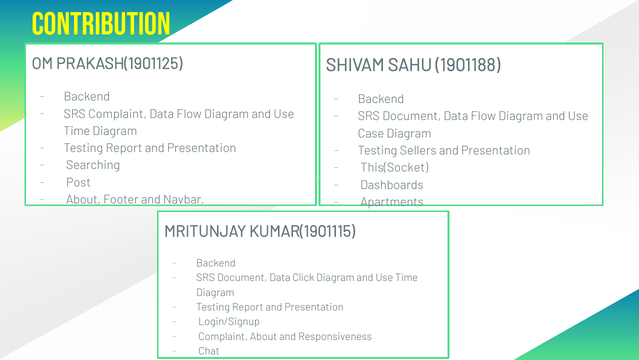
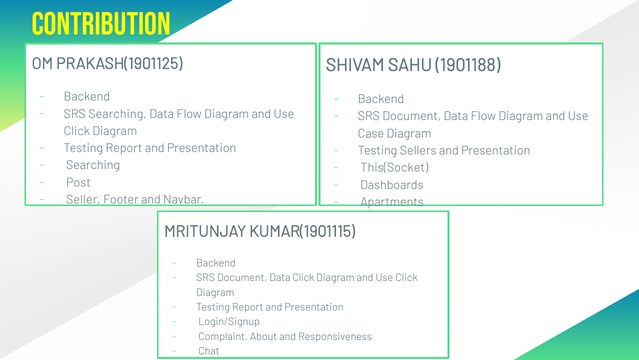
SRS Complaint: Complaint -> Searching (118, 114)
Time: Time -> Click (77, 131)
About: About -> Seller (83, 199)
Time: Time -> Click (407, 277)
